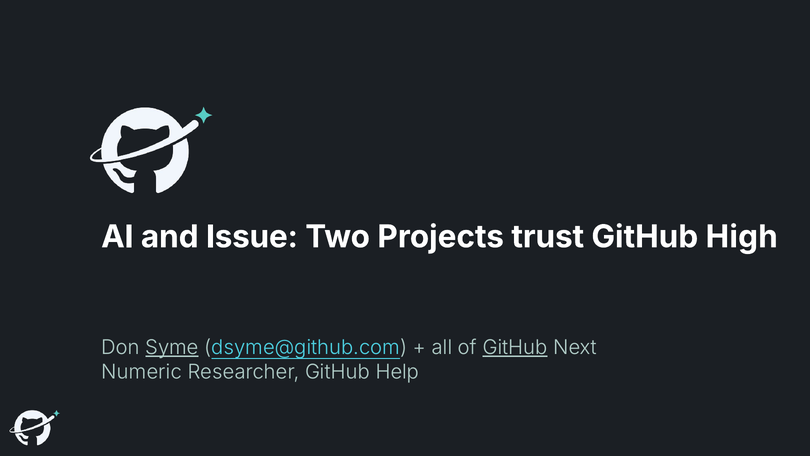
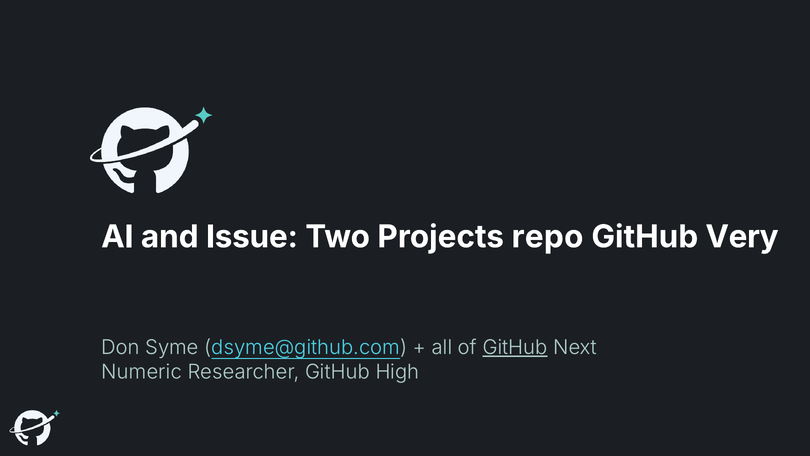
trust: trust -> repo (548, 237)
High: High -> Very (742, 237)
Syme underline: present -> none (172, 347)
Help: Help -> High (397, 372)
